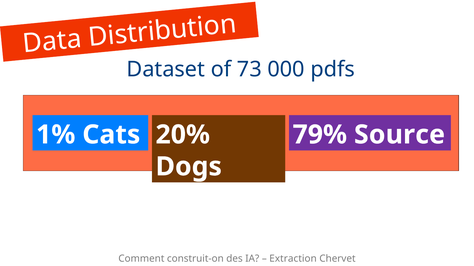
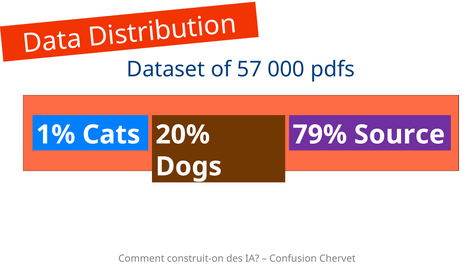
73: 73 -> 57 (249, 70)
Extraction: Extraction -> Confusion (293, 259)
